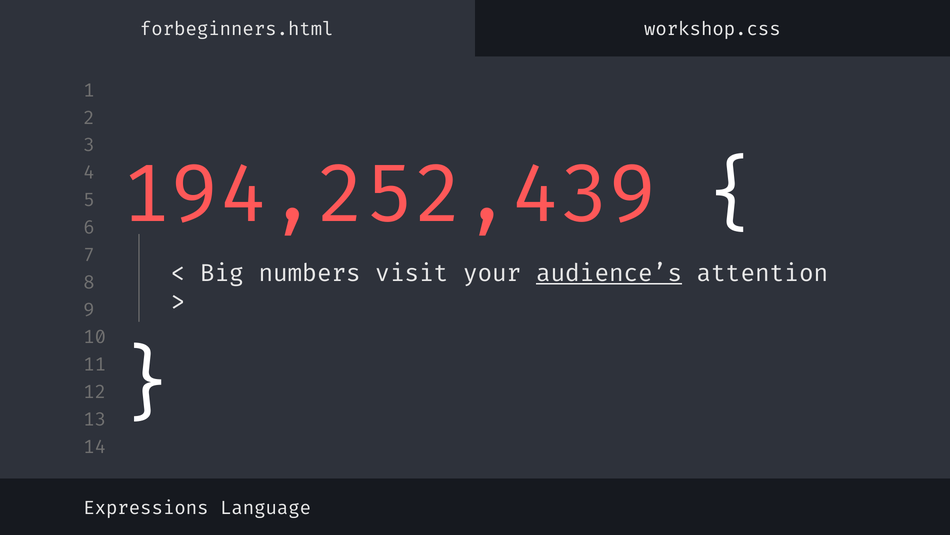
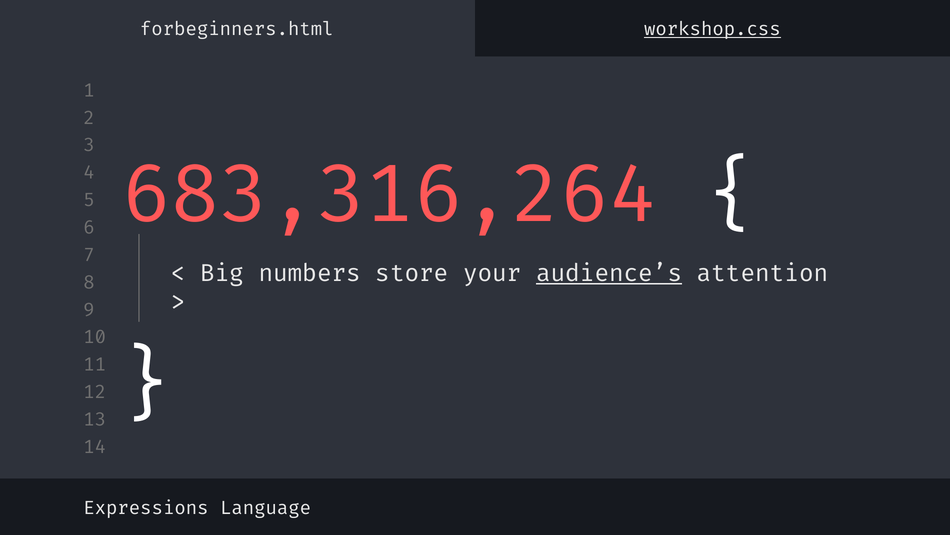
workshop.css underline: none -> present (712, 29)
194,252,439: 194,252,439 -> 683,316,264 (390, 195)
visit: visit -> store (412, 273)
